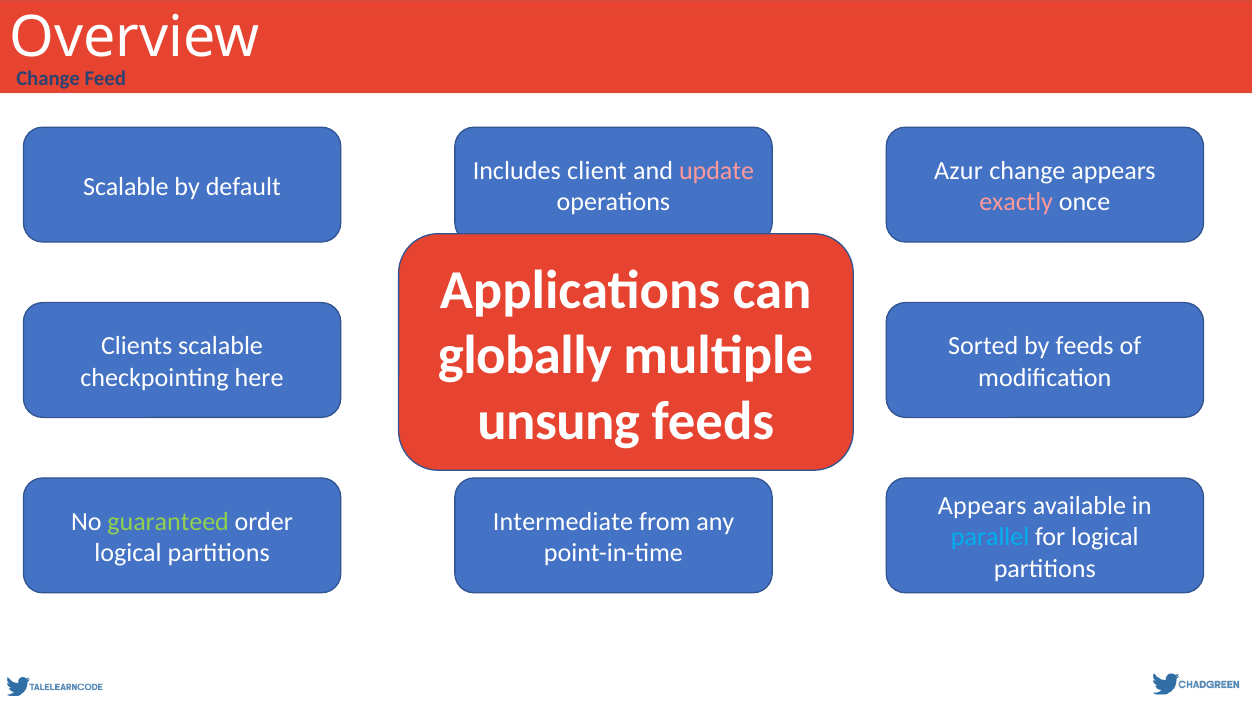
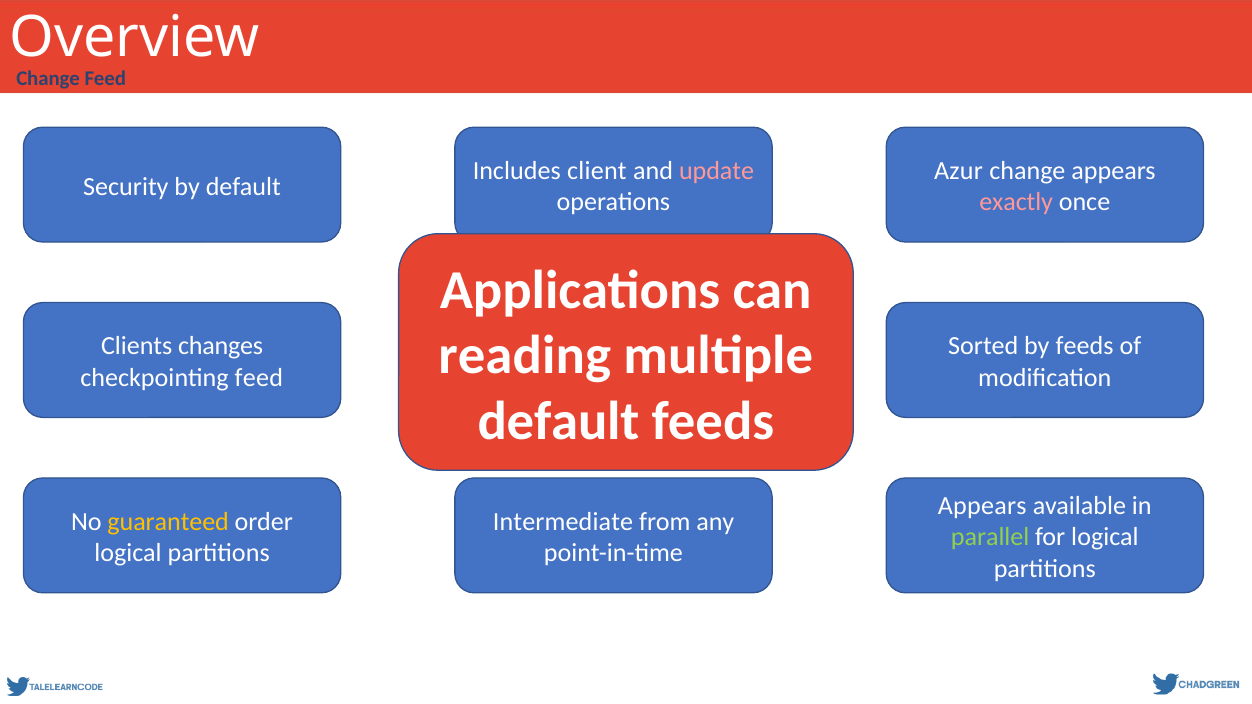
Scalable: Scalable -> Security (126, 186)
globally: globally -> reading (525, 356)
Clients scalable: scalable -> changes (221, 346)
checkpointing here: here -> feed (259, 378)
unsung: unsung -> default (558, 422)
guaranteed colour: light green -> yellow (168, 522)
parallel colour: light blue -> light green (990, 537)
